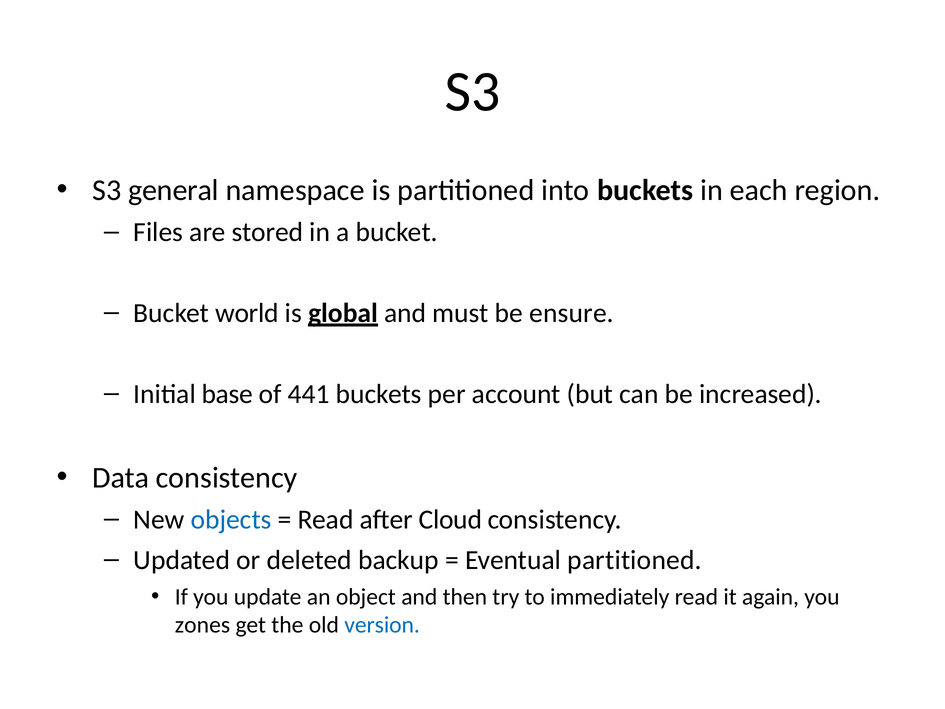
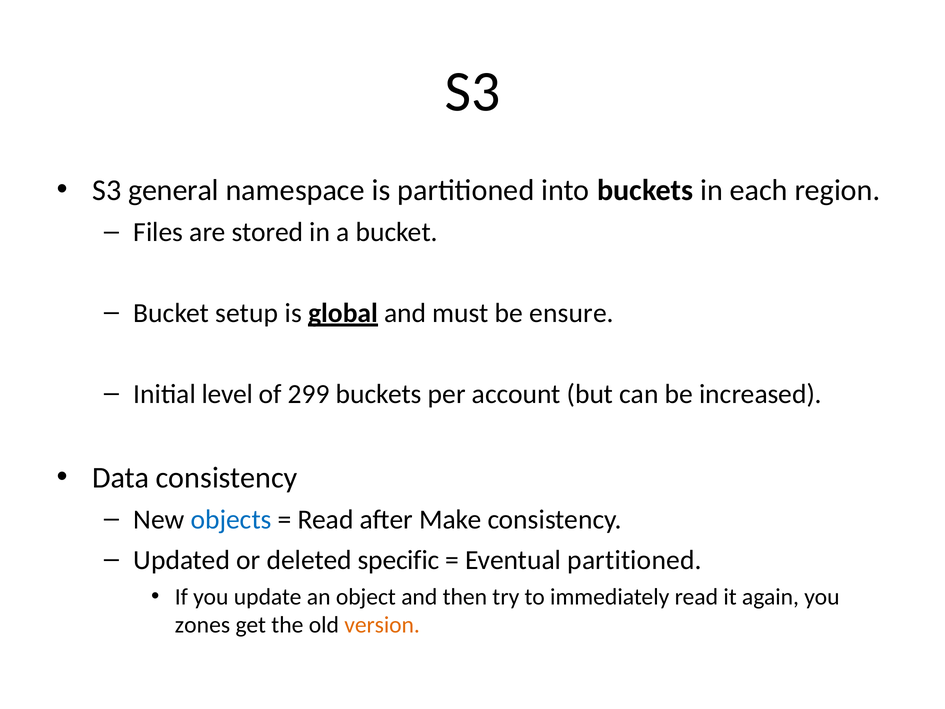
world: world -> setup (247, 313)
base: base -> level (227, 394)
441: 441 -> 299 (309, 394)
Cloud: Cloud -> Make (450, 519)
backup: backup -> specific (399, 560)
version colour: blue -> orange (382, 625)
